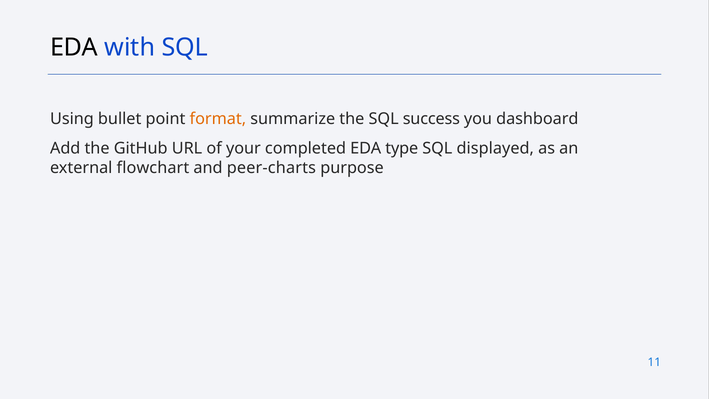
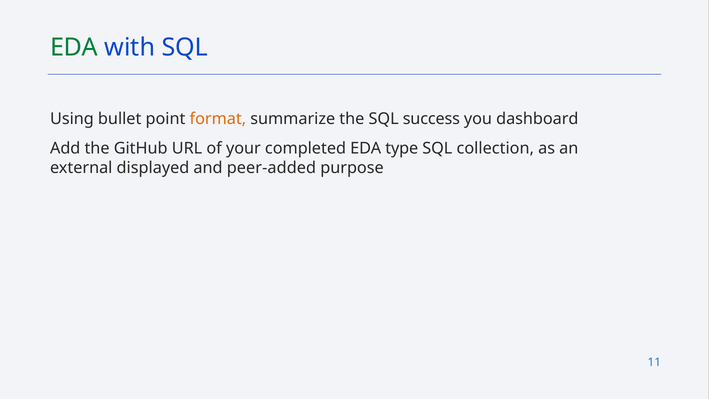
EDA colour: black -> green (74, 47)
displayed: displayed -> collection (495, 148)
flowchart: flowchart -> displayed (153, 168)
peer-charts: peer-charts -> peer-added (271, 168)
